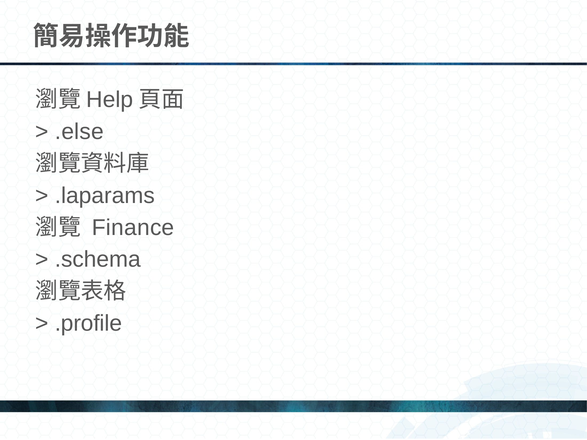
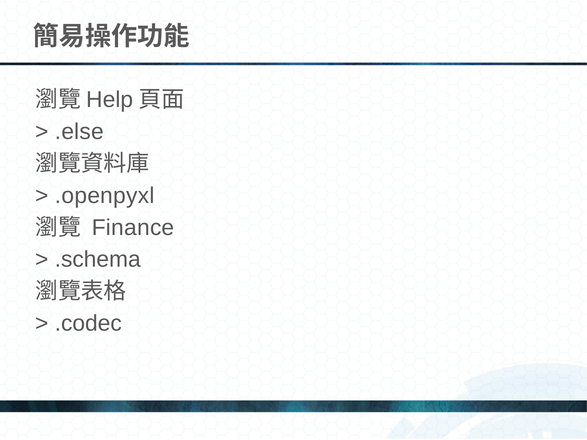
.laparams: .laparams -> .openpyxl (105, 196)
.profile: .profile -> .codec (88, 324)
